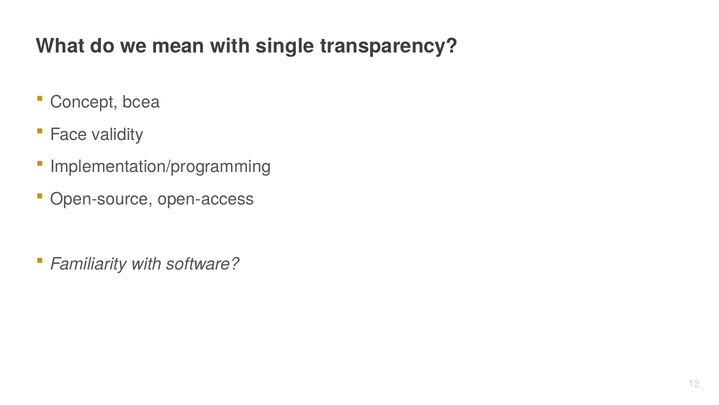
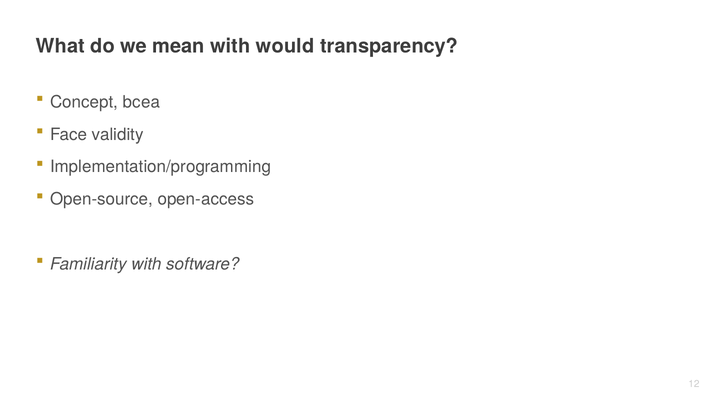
single: single -> would (285, 46)
